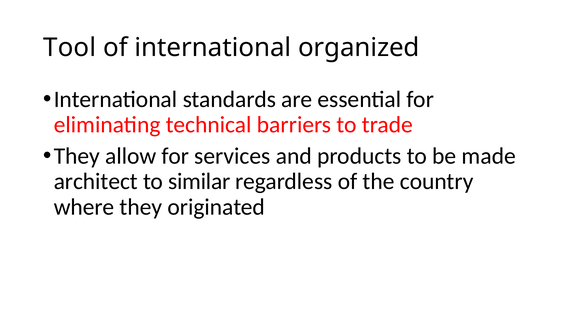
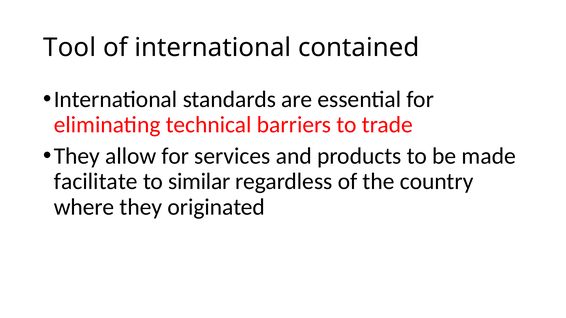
organized: organized -> contained (359, 48)
architect: architect -> facilitate (96, 182)
